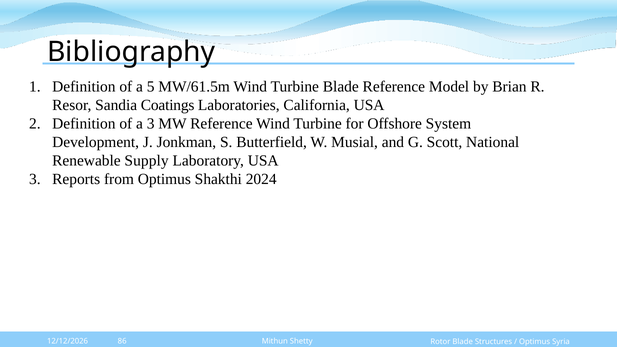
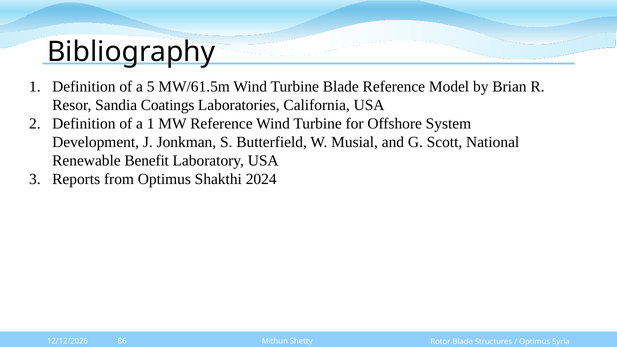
a 3: 3 -> 1 (151, 124)
Supply: Supply -> Benefit (147, 161)
